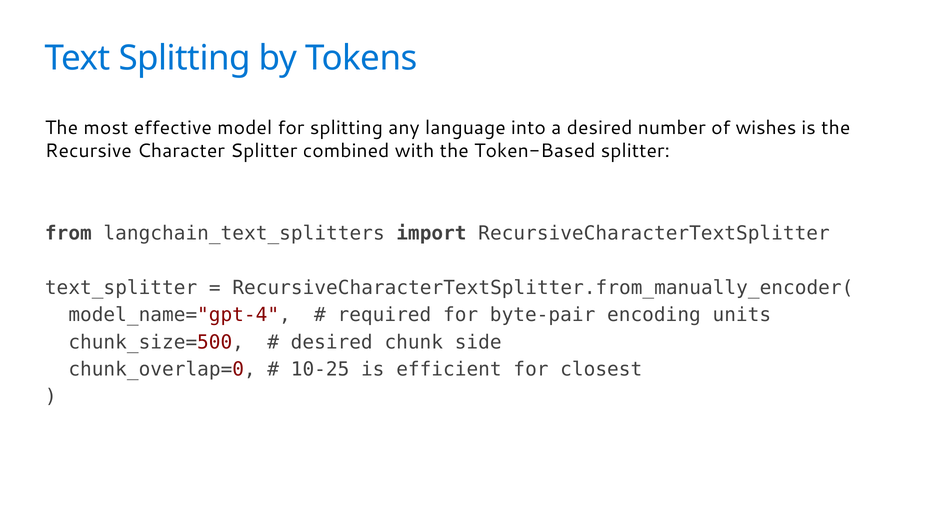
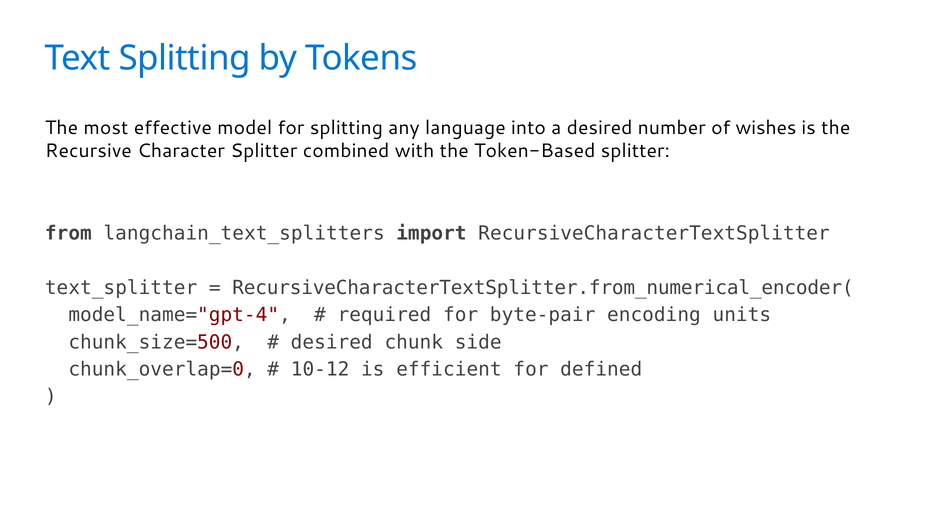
RecursiveCharacterTextSplitter.from_manually_encoder(: RecursiveCharacterTextSplitter.from_manually_encoder( -> RecursiveCharacterTextSplitter.from_numerical_encoder( (543, 288)
10-25: 10-25 -> 10-12 (320, 370)
closest: closest -> defined (601, 370)
